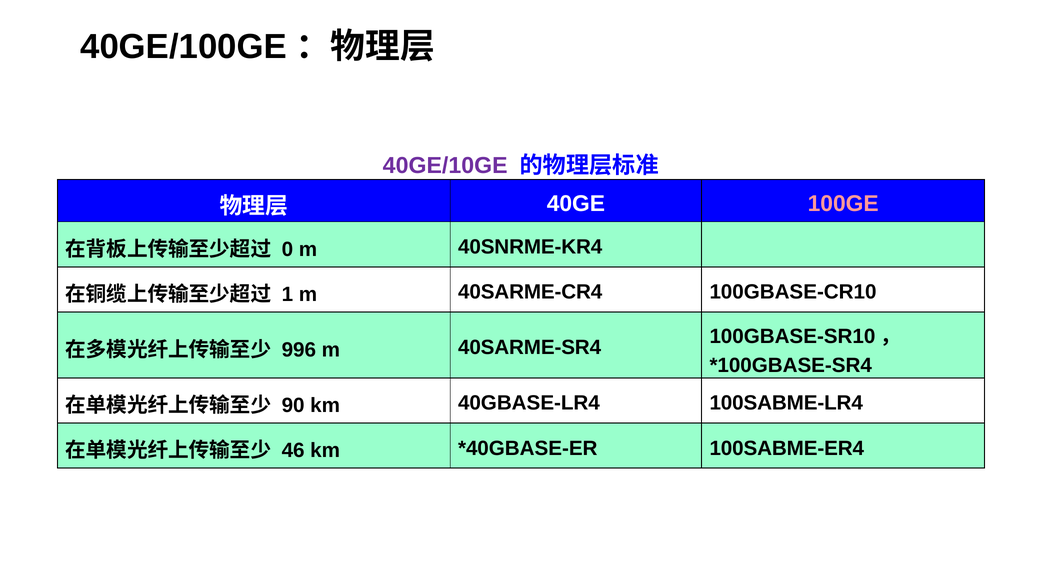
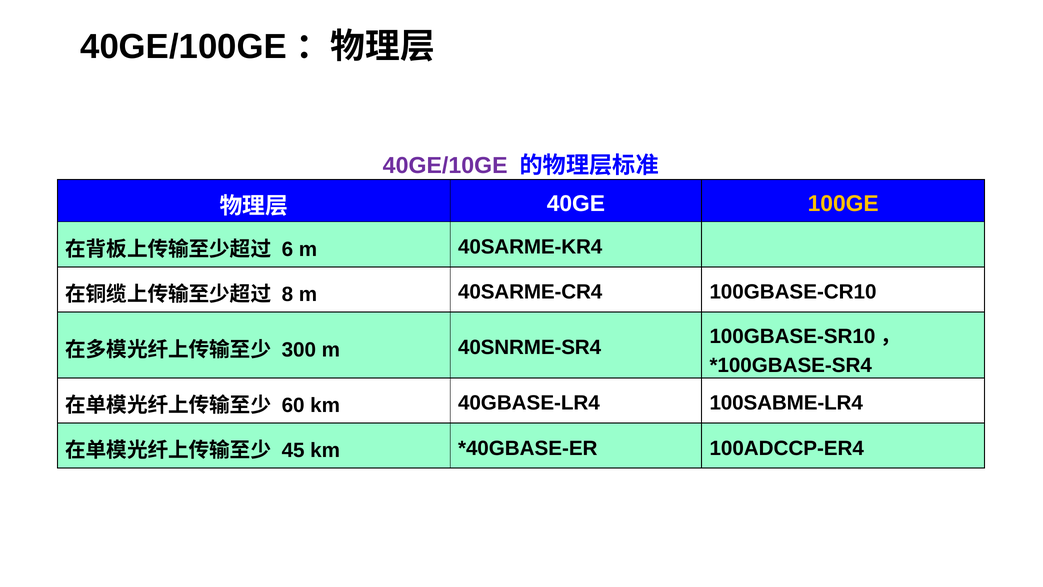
100GE colour: pink -> yellow (843, 203)
0: 0 -> 6 (287, 249)
40SNRME-KR4: 40SNRME-KR4 -> 40SARME-KR4 (530, 247)
1: 1 -> 8 (287, 294)
996: 996 -> 300 (299, 350)
40SARME-SR4: 40SARME-SR4 -> 40SNRME-SR4 (530, 347)
90: 90 -> 60 (293, 405)
46: 46 -> 45 (293, 450)
100SABME-ER4: 100SABME-ER4 -> 100ADCCP-ER4 (787, 448)
